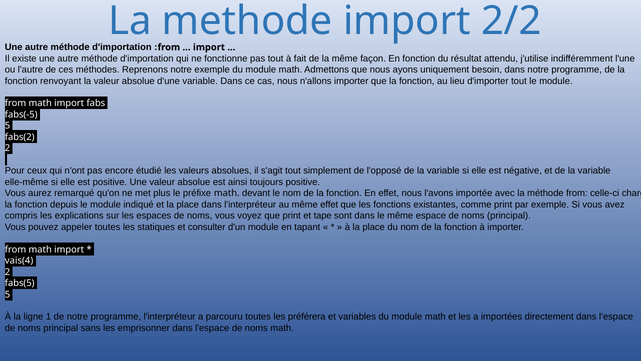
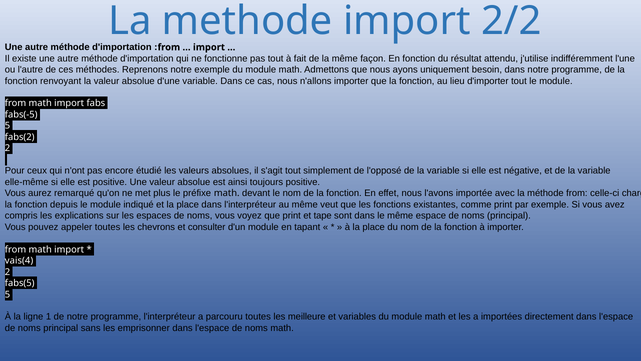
même effet: effet -> veut (329, 204)
statiques: statiques -> chevrons (156, 227)
préférera: préférera -> meilleure (307, 317)
